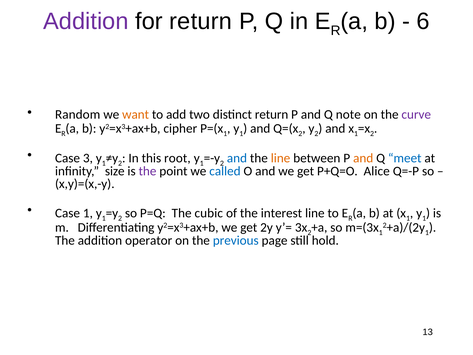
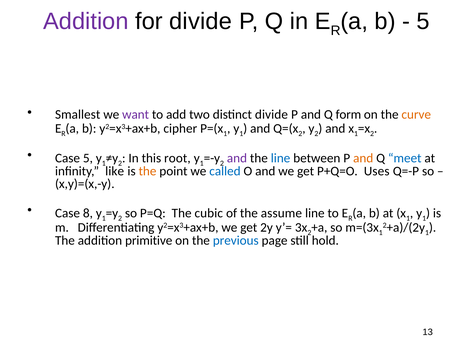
for return: return -> divide (201, 21)
6: 6 -> 5 (423, 21)
Random: Random -> Smallest (78, 115)
want colour: orange -> purple (136, 115)
distinct return: return -> divide (271, 115)
note: note -> form (348, 115)
curve colour: purple -> orange (416, 115)
Case 3: 3 -> 5 (88, 158)
and colour: blue -> purple (237, 158)
line colour: orange -> blue (281, 158)
size: size -> like (115, 171)
the colour: purple -> orange (148, 171)
Alice: Alice -> Uses (377, 171)
Case 1: 1 -> 8 (88, 213)
interest: interest -> assume (281, 213)
operator: operator -> primitive (149, 240)
